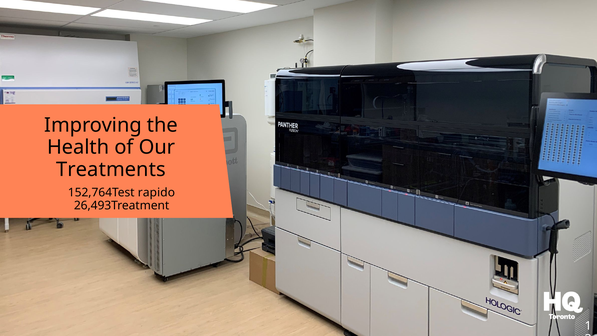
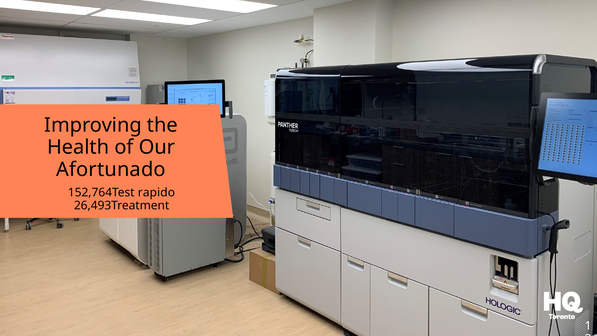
Treatments: Treatments -> Afortunado (111, 169)
